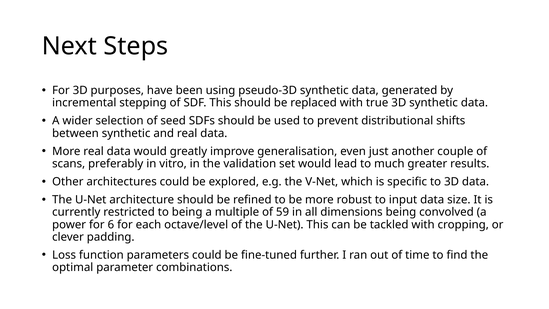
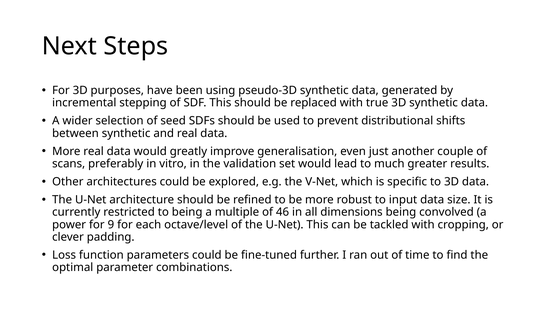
59: 59 -> 46 (283, 212)
6: 6 -> 9 (111, 224)
